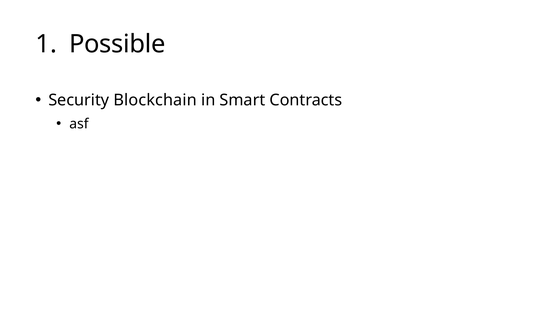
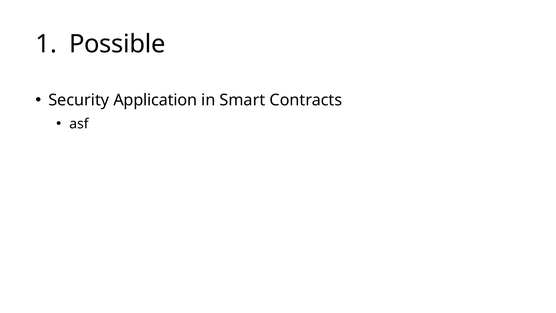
Blockchain: Blockchain -> Application (155, 100)
